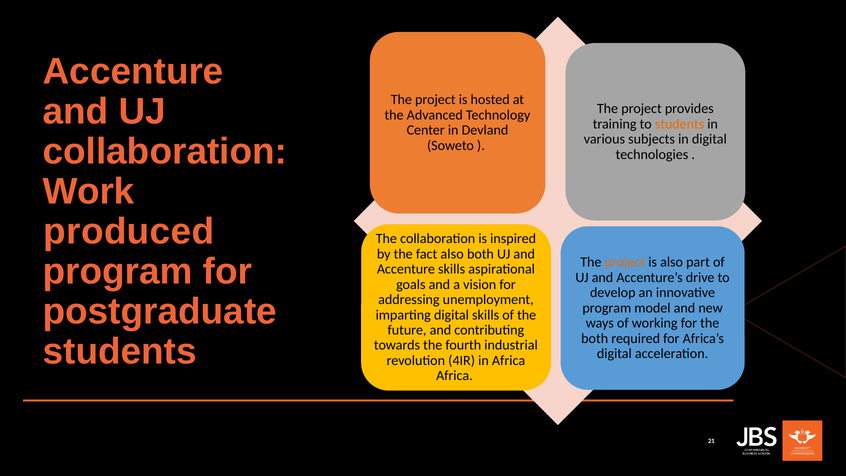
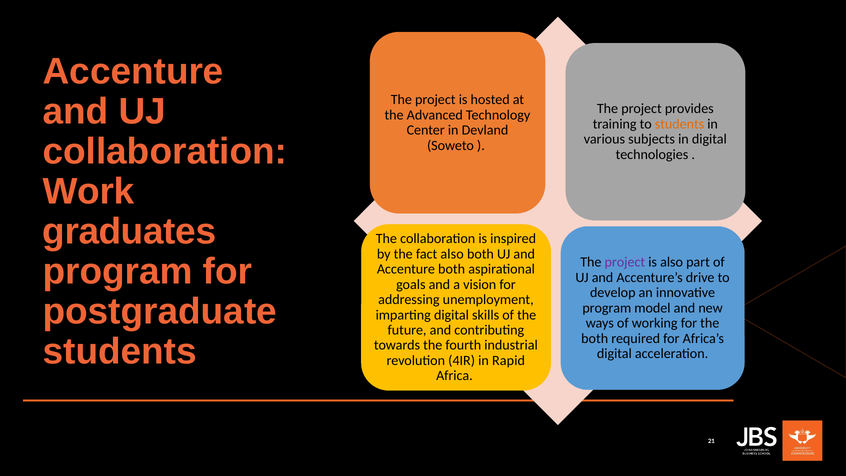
produced: produced -> graduates (129, 232)
project colour: orange -> purple (625, 262)
Accenture skills: skills -> both (452, 269)
in Africa: Africa -> Rapid (509, 360)
